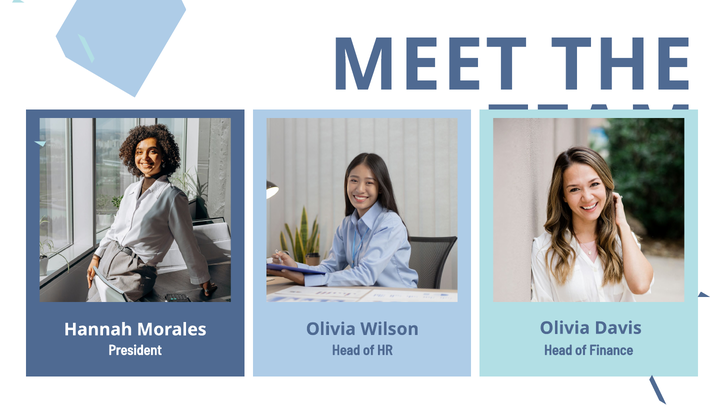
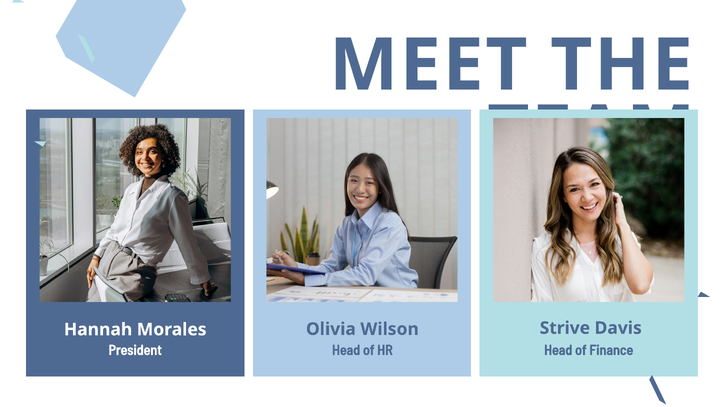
Wilson Olivia: Olivia -> Strive (565, 328)
